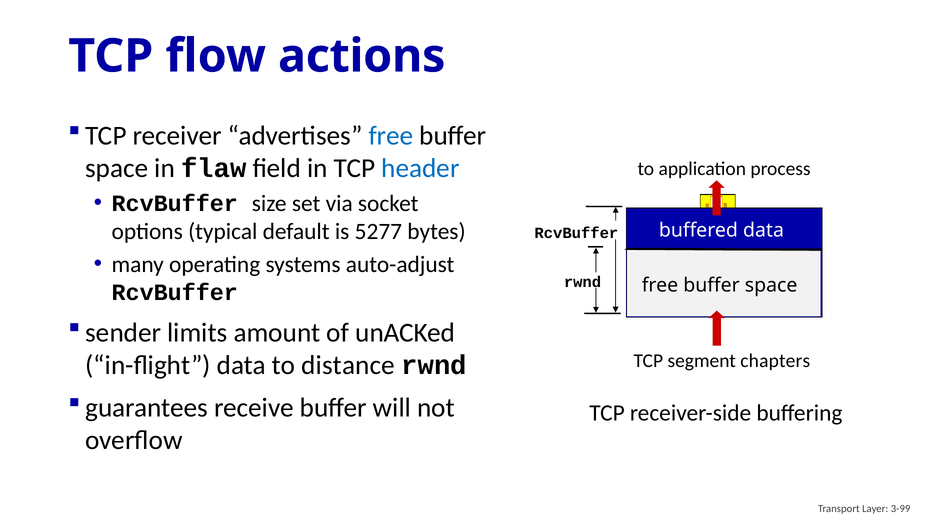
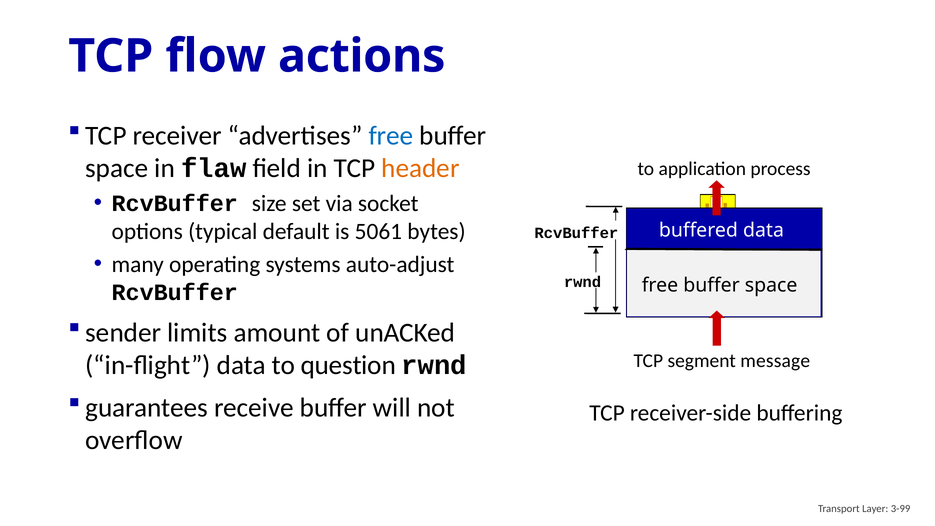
header colour: blue -> orange (420, 168)
5277: 5277 -> 5061 (378, 231)
chapters: chapters -> message (775, 361)
distance: distance -> question (348, 365)
